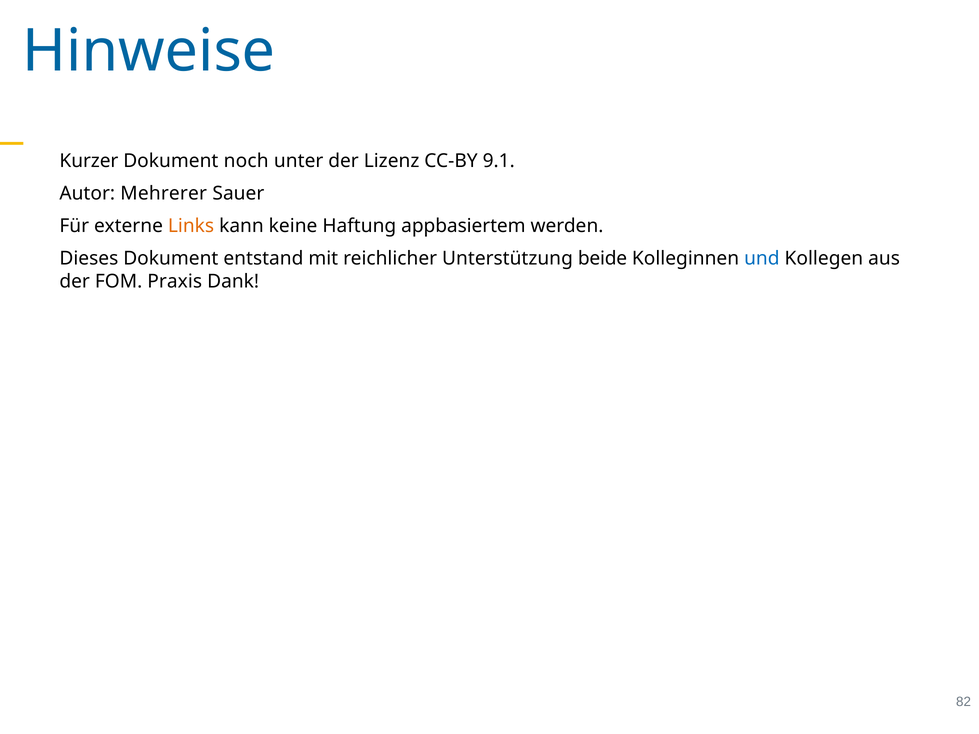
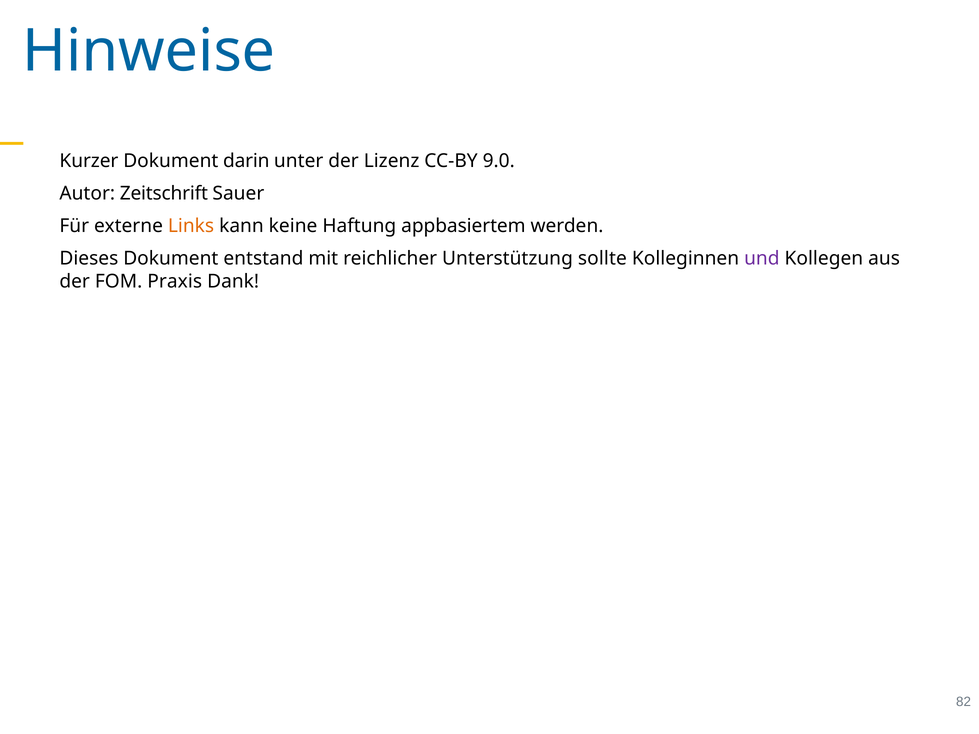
noch: noch -> darin (246, 161)
9.1: 9.1 -> 9.0 (499, 161)
Mehrerer: Mehrerer -> Zeitschrift (164, 194)
beide: beide -> sollte (602, 259)
und colour: blue -> purple (762, 259)
